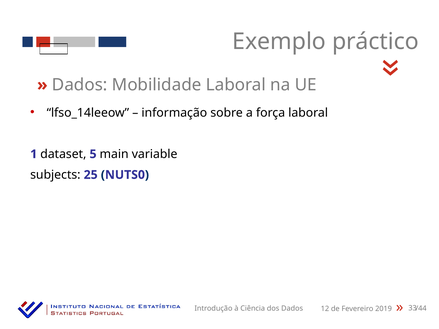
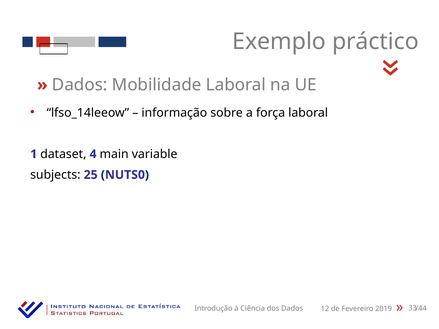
5: 5 -> 4 (93, 154)
